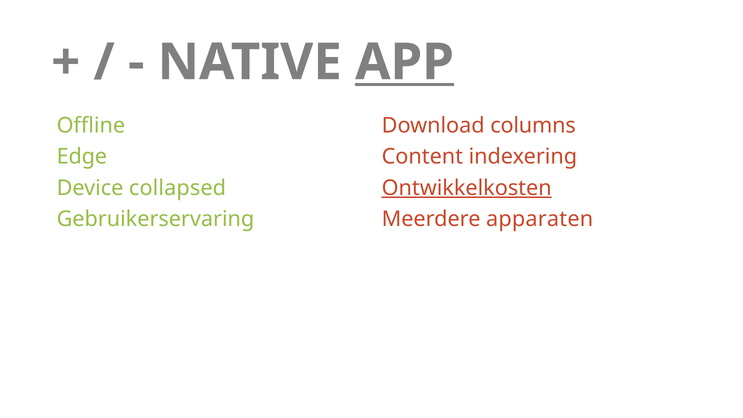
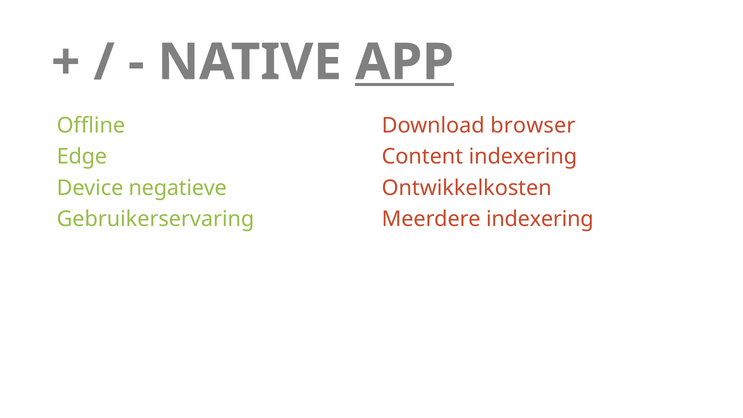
columns: columns -> browser (533, 126)
collapsed: collapsed -> negatieve (178, 188)
Ontwikkelkosten underline: present -> none (467, 188)
Meerdere apparaten: apparaten -> indexering (540, 219)
